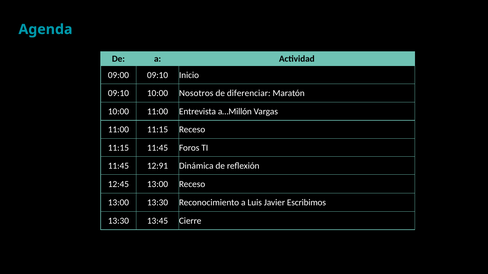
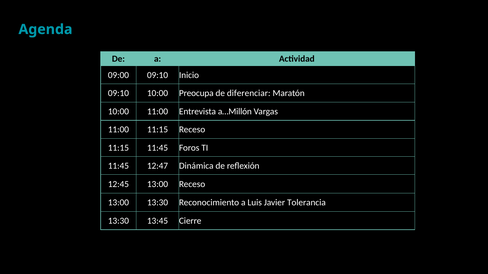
Nosotros: Nosotros -> Preocupa (196, 93)
12:91: 12:91 -> 12:47 (157, 166)
Escribimos: Escribimos -> Tolerancia (306, 203)
